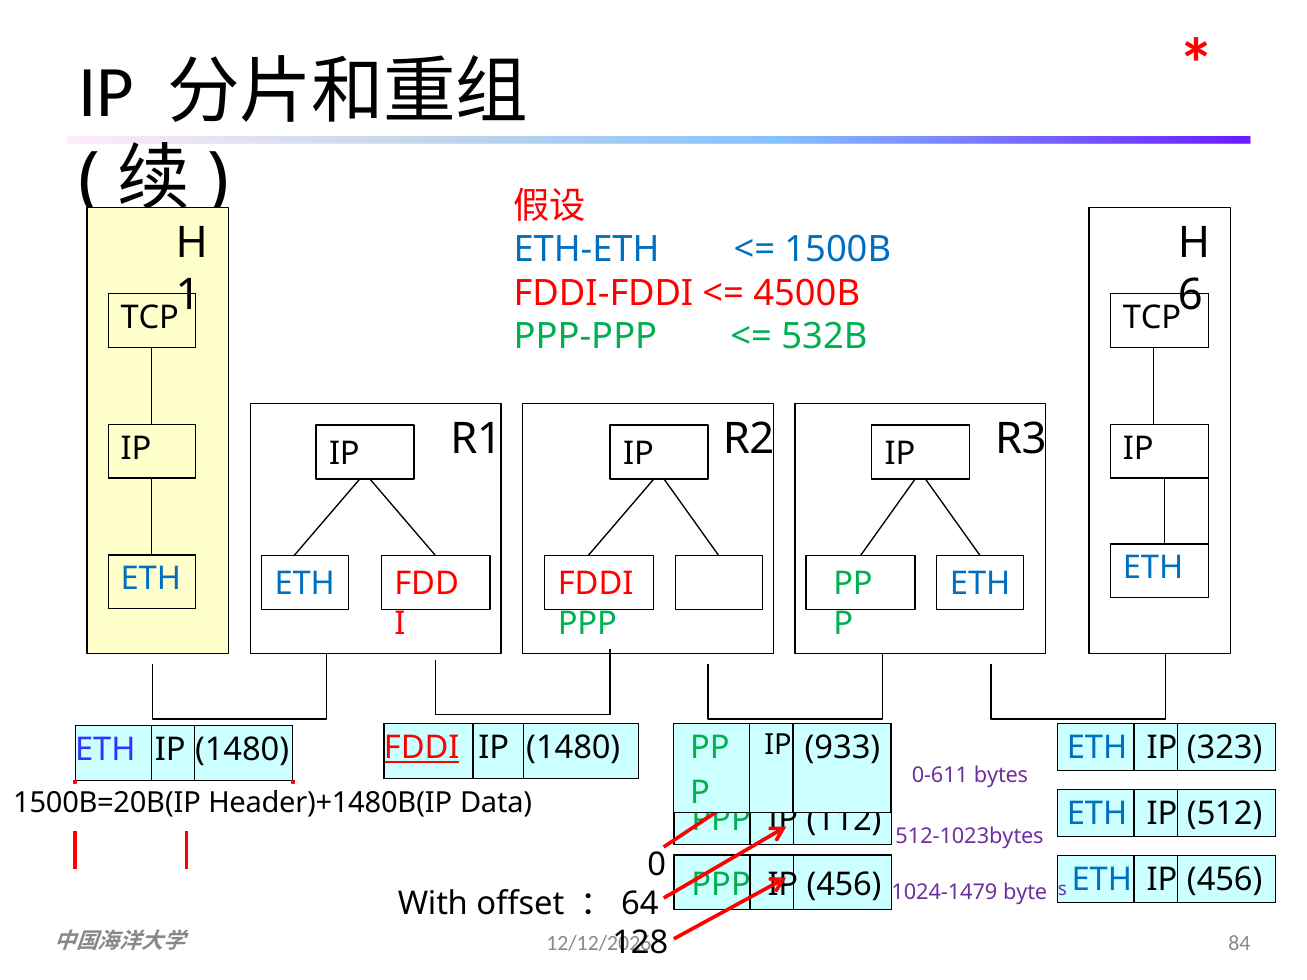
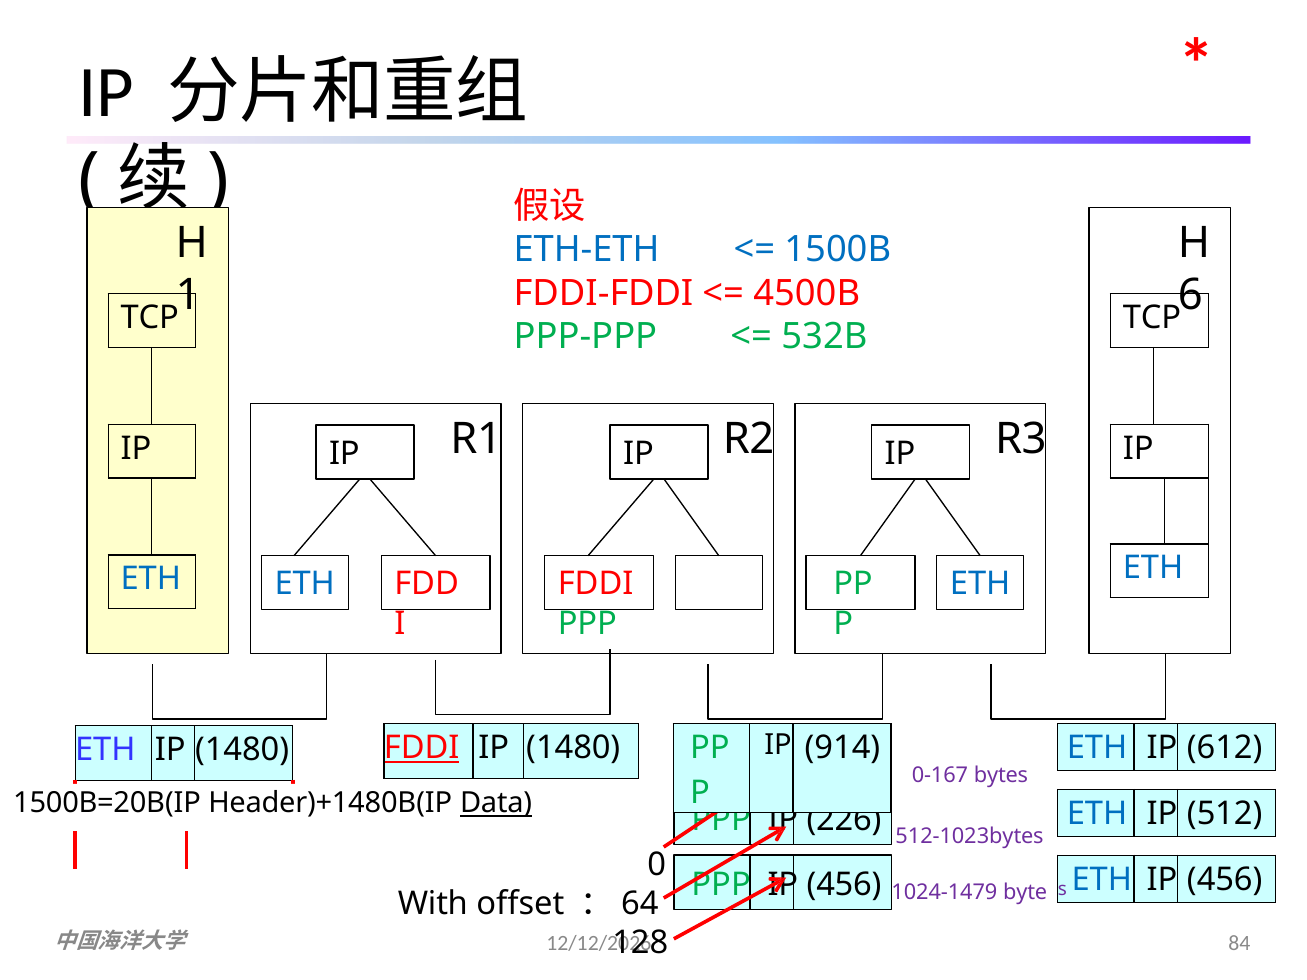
933: 933 -> 914 (842, 748)
323: 323 -> 612 (1225, 748)
0-611: 0-611 -> 0-167 (940, 776)
Data underline: none -> present (496, 804)
112: 112 -> 226 (844, 819)
